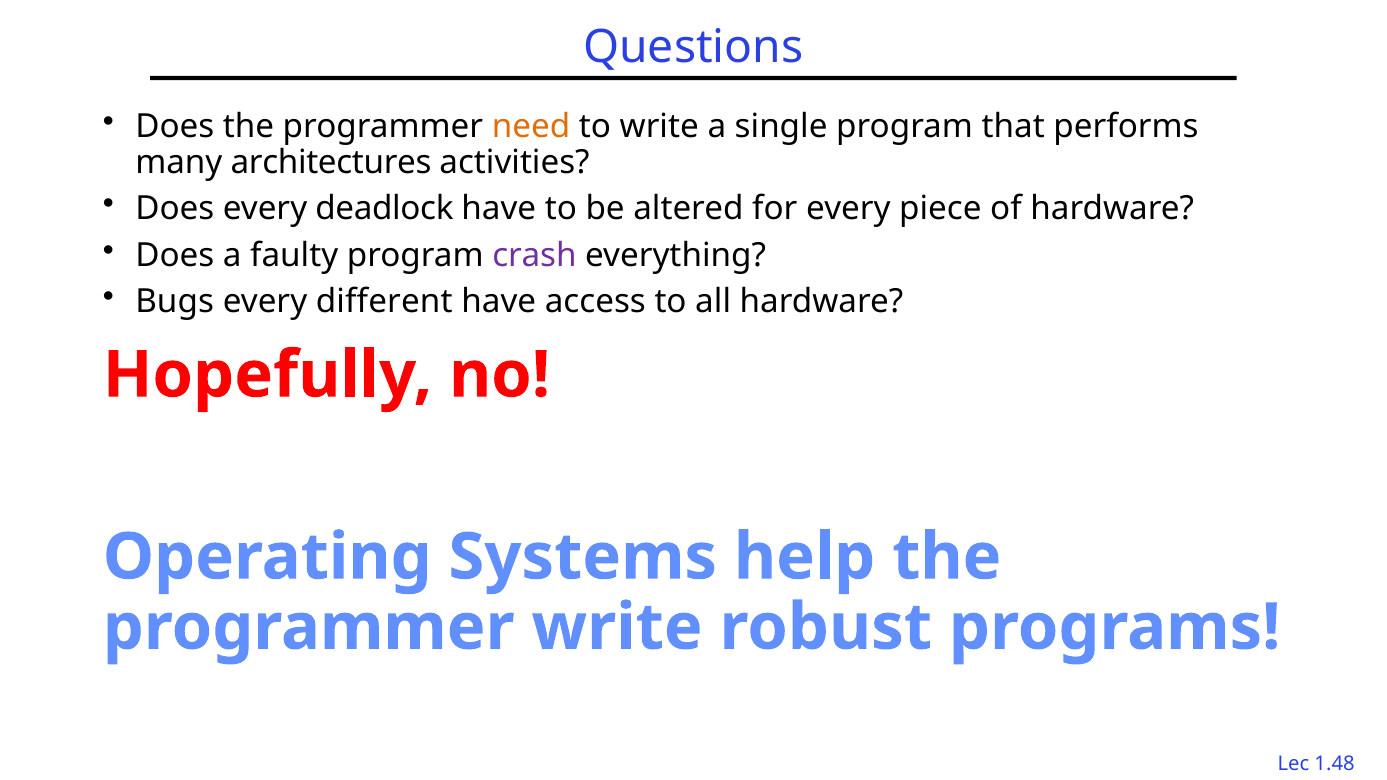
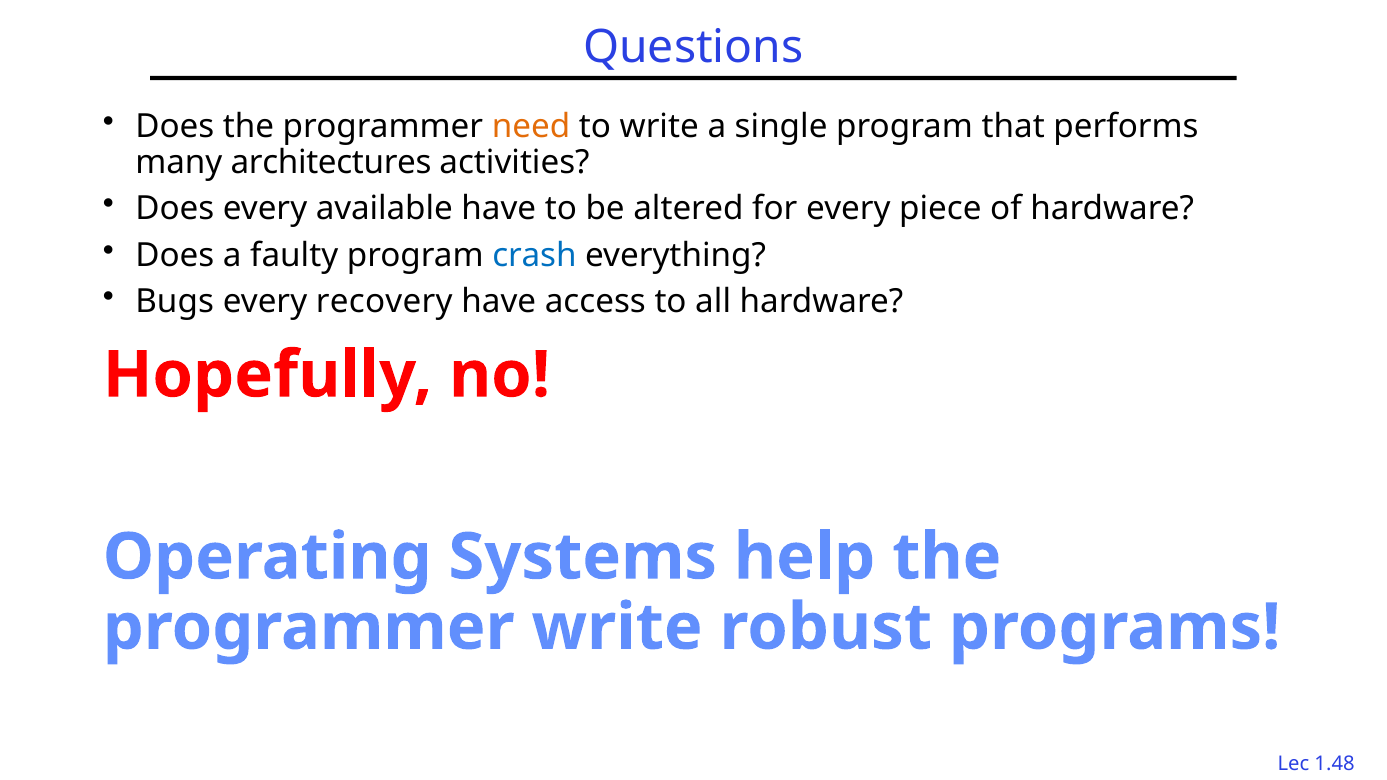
deadlock: deadlock -> available (384, 209)
crash colour: purple -> blue (534, 255)
different: different -> recovery (384, 302)
